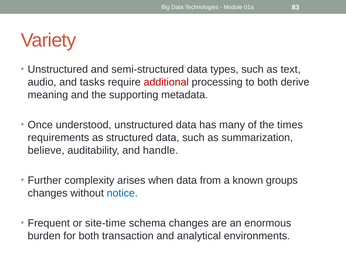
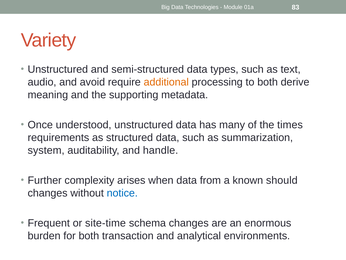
tasks: tasks -> avoid (92, 82)
additional colour: red -> orange (166, 82)
believe: believe -> system (46, 150)
groups: groups -> should (282, 180)
